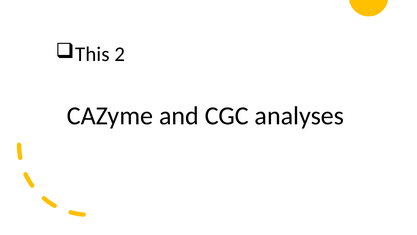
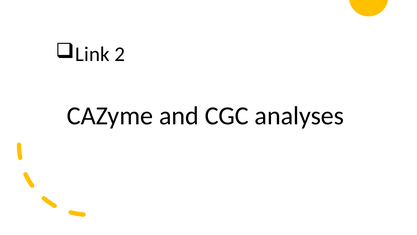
This: This -> Link (92, 54)
